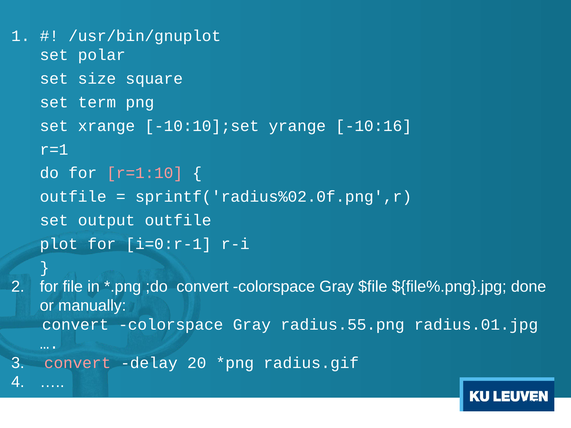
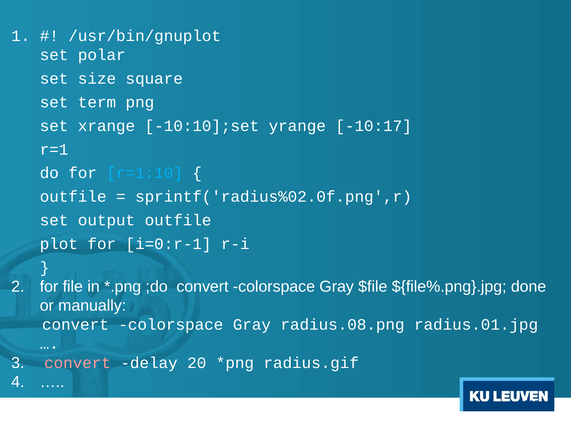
-10:16: -10:16 -> -10:17 (374, 126)
r=1:10 colour: pink -> light blue (145, 173)
radius.55.png: radius.55.png -> radius.08.png (343, 325)
